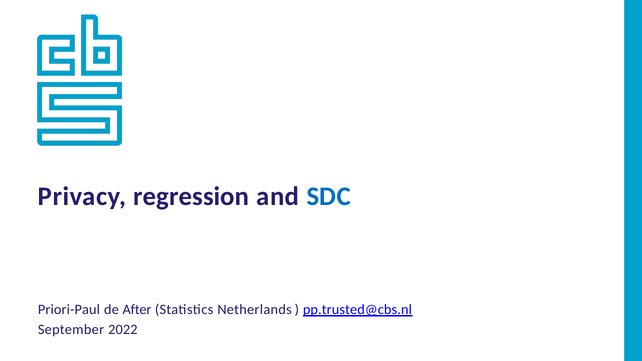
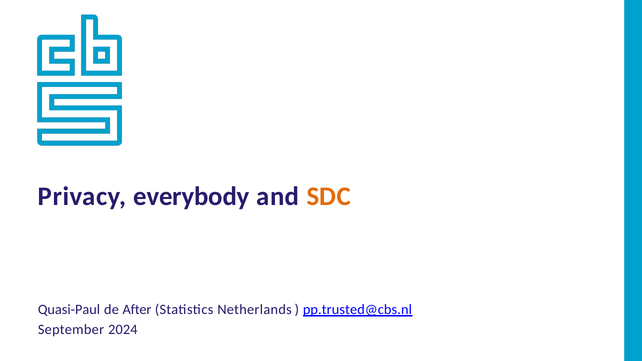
regression: regression -> everybody (191, 196)
SDC colour: blue -> orange (329, 196)
Priori-Paul: Priori-Paul -> Quasi-Paul (69, 310)
2022: 2022 -> 2024 (123, 330)
